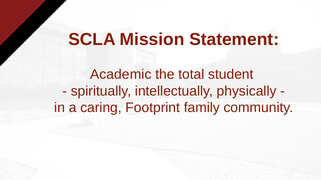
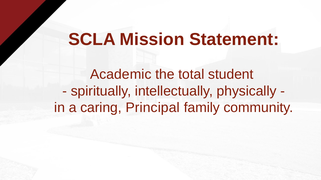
Footprint: Footprint -> Principal (153, 108)
